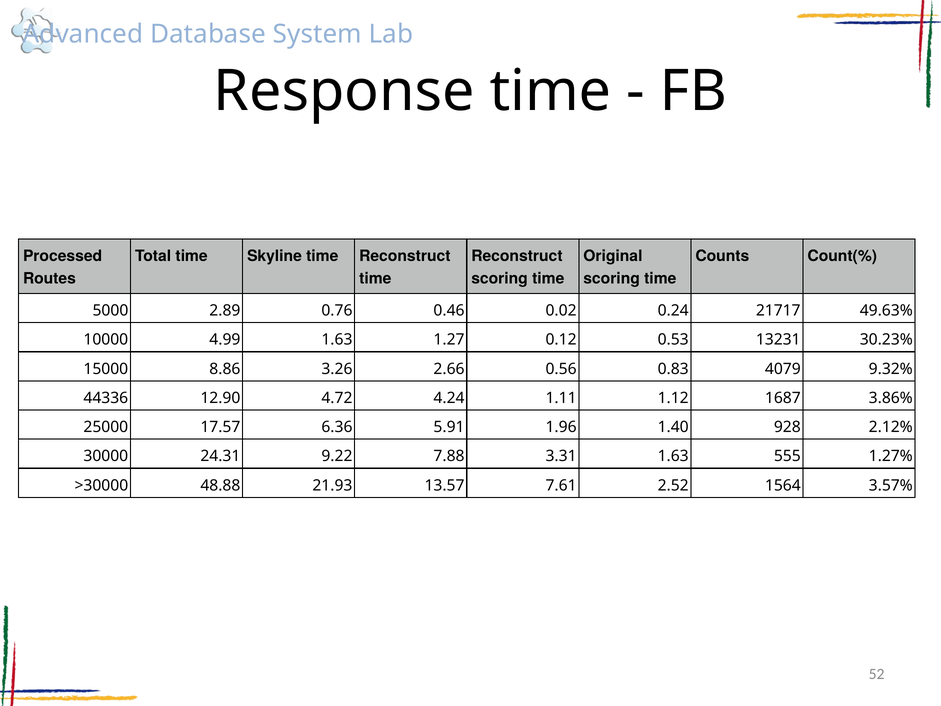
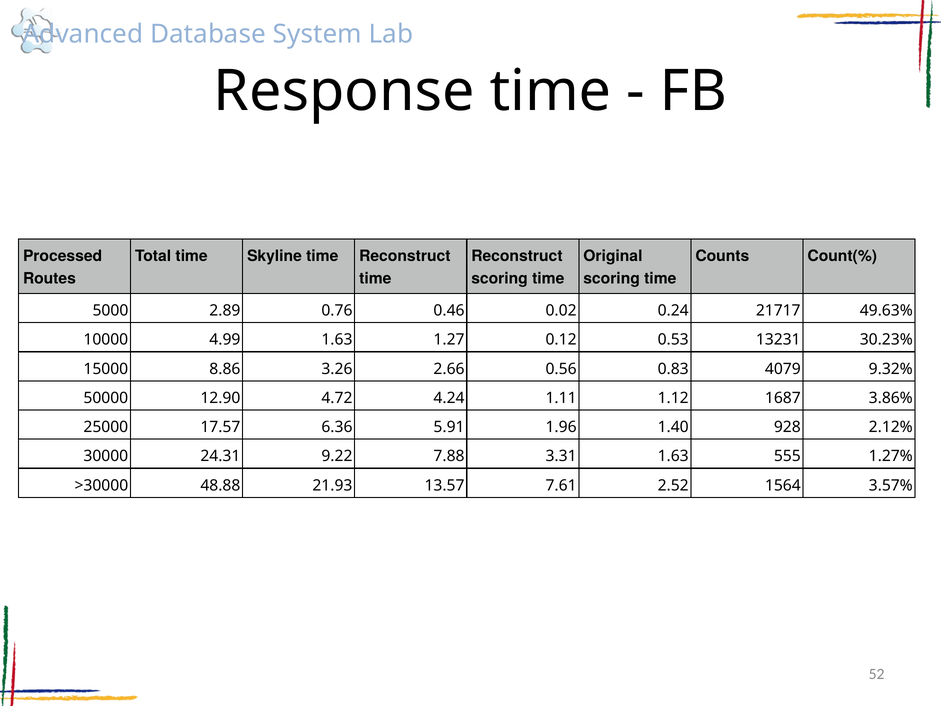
44336: 44336 -> 50000 (106, 398)
